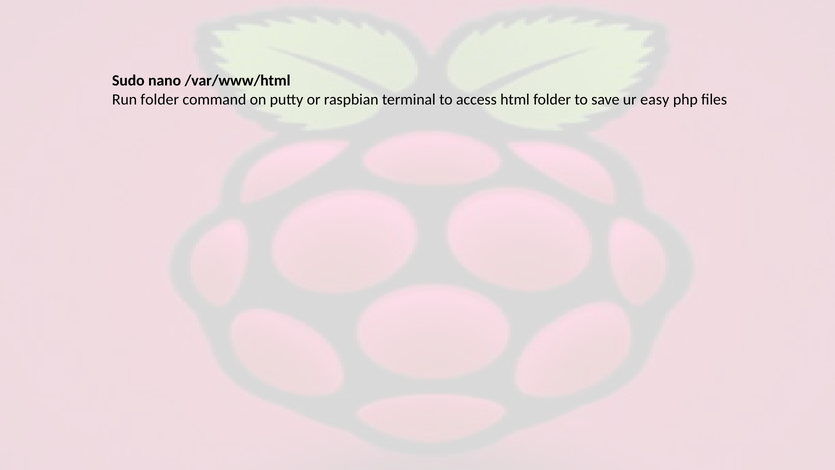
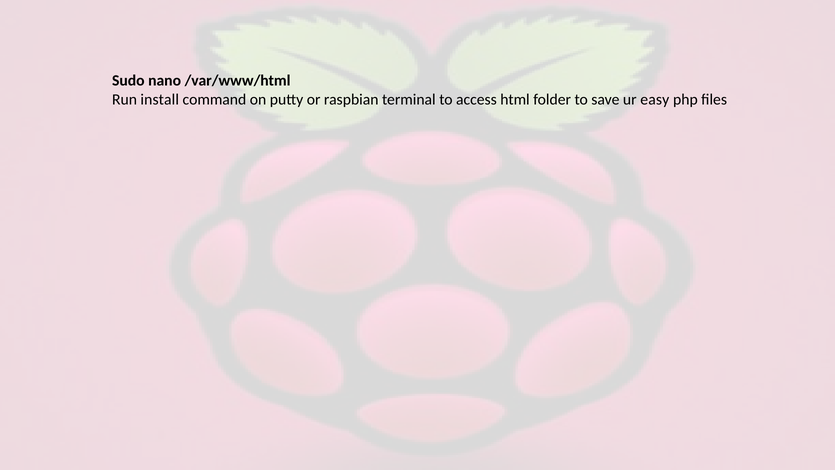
Run folder: folder -> install (160, 99)
